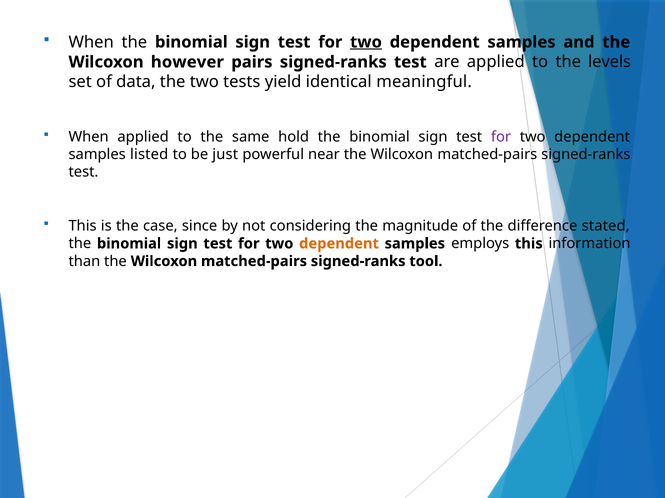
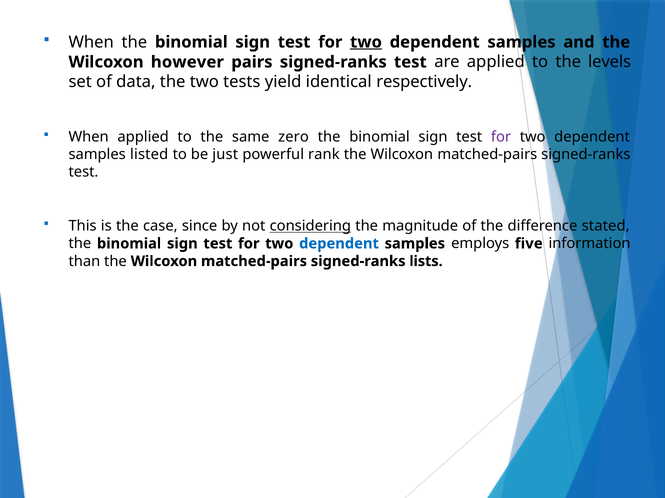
meaningful: meaningful -> respectively (424, 82)
hold: hold -> zero (294, 137)
near: near -> rank (324, 155)
considering underline: none -> present (310, 226)
dependent colour: orange -> blue (339, 244)
employs this: this -> five (529, 244)
tool: tool -> lists (426, 262)
